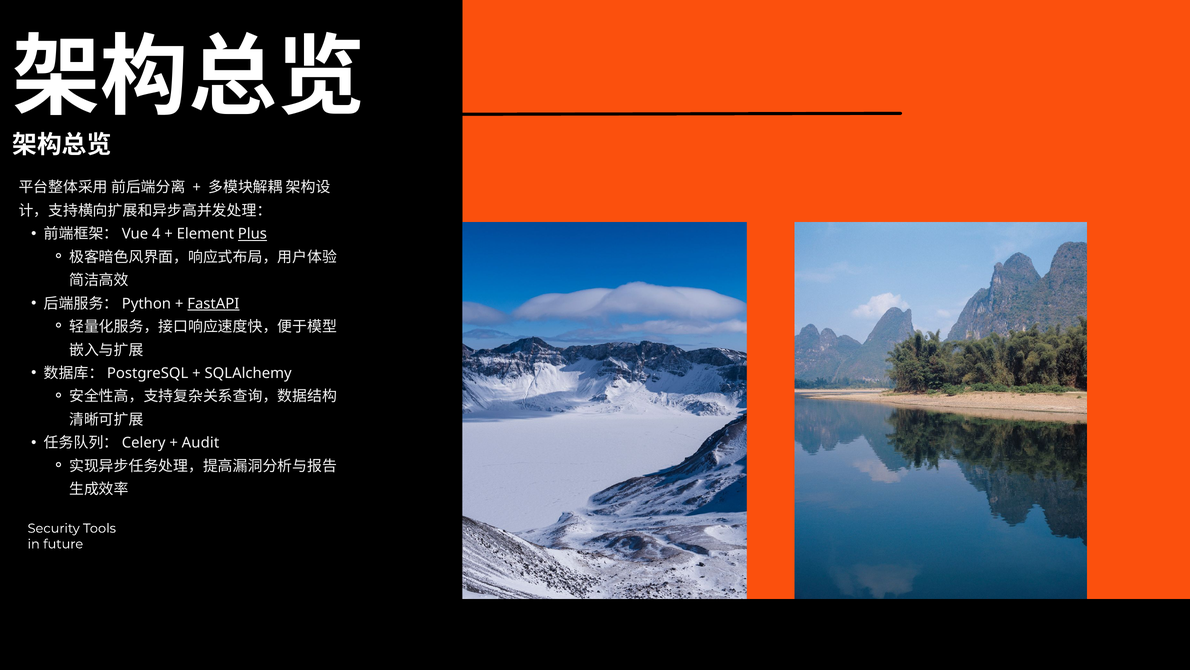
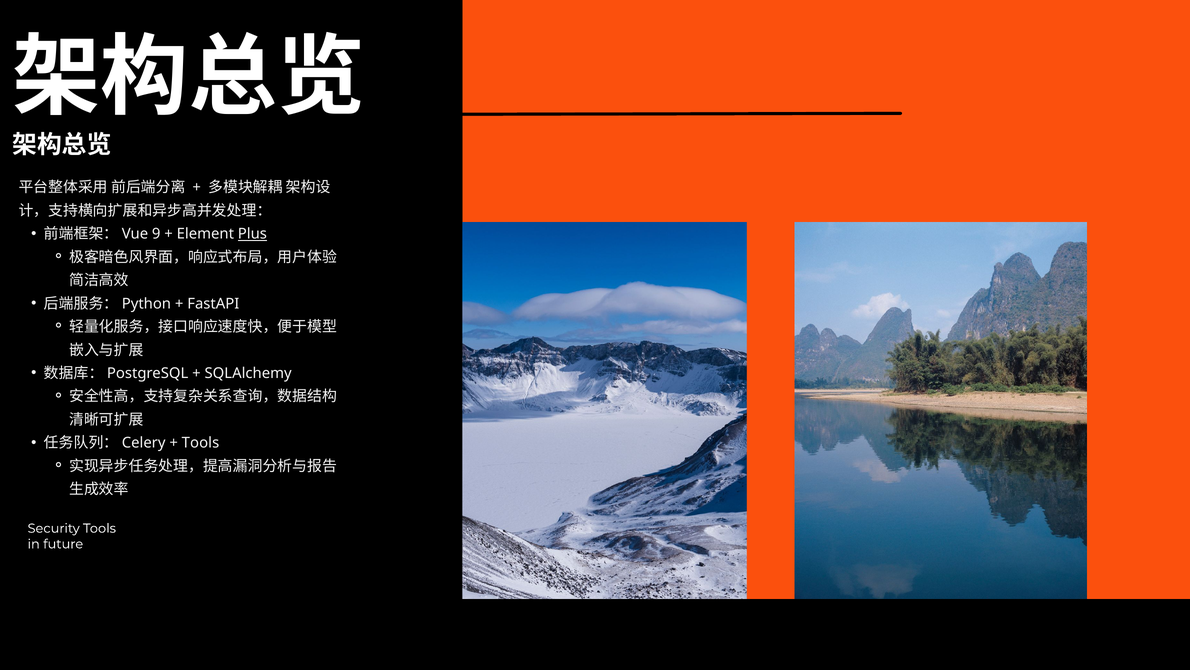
4: 4 -> 9 (156, 234)
FastAPI underline: present -> none (213, 303)
Audit: Audit -> Tools (200, 443)
